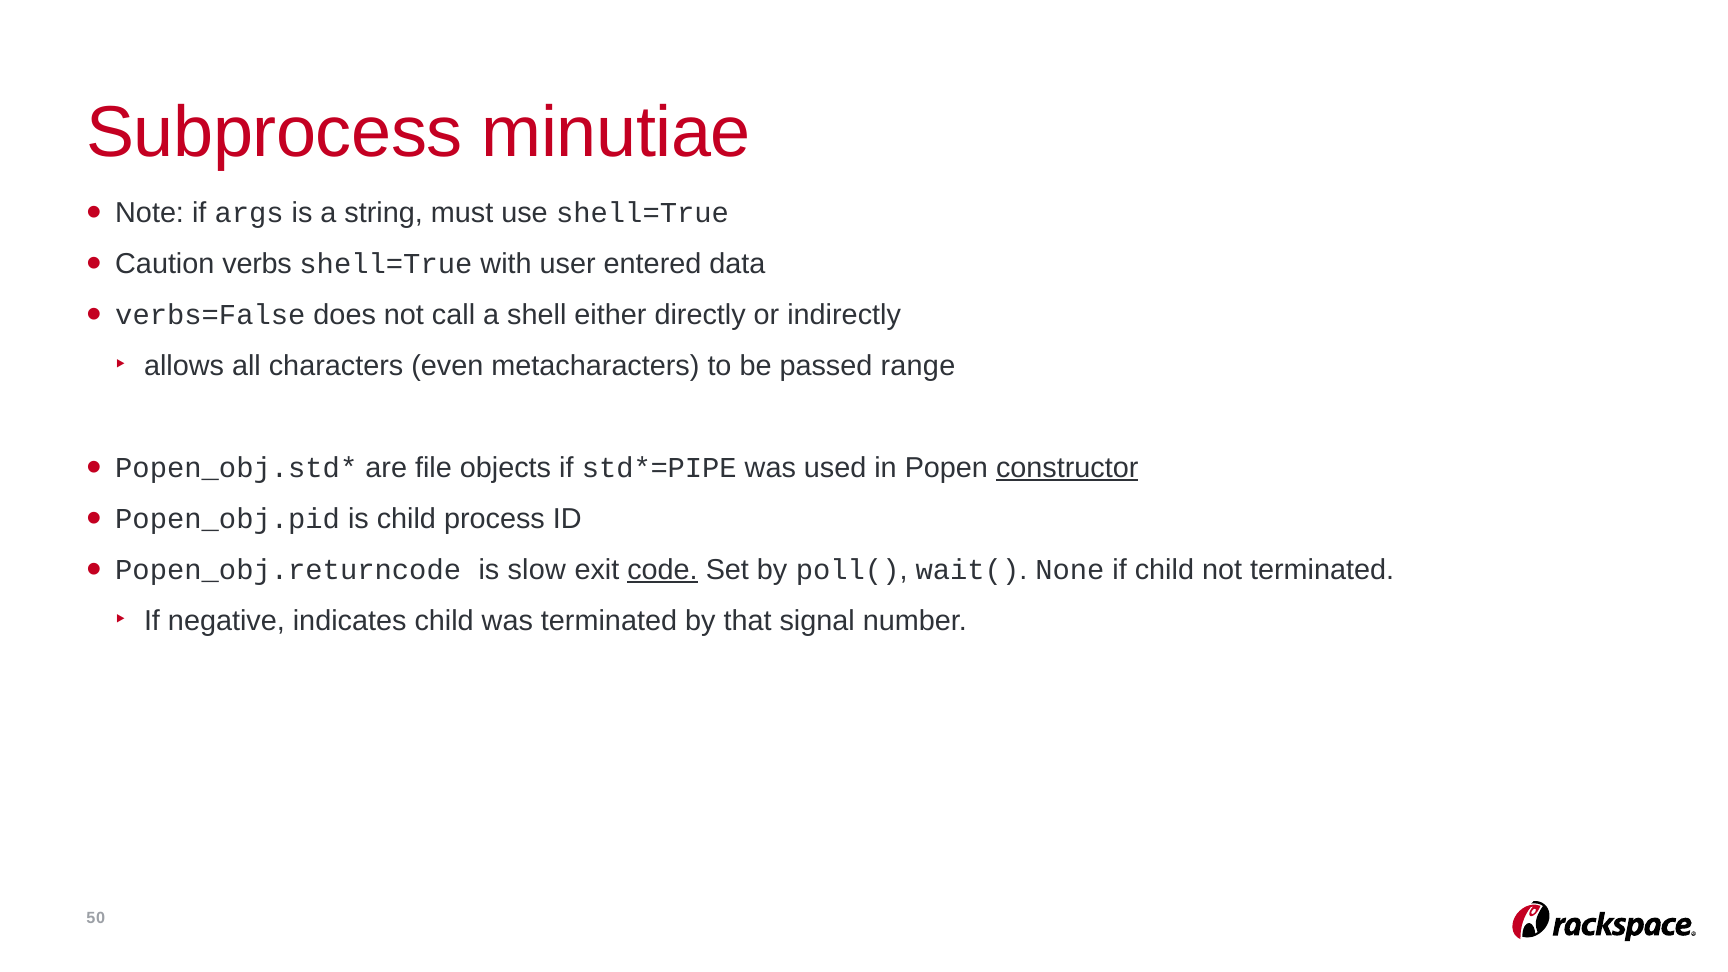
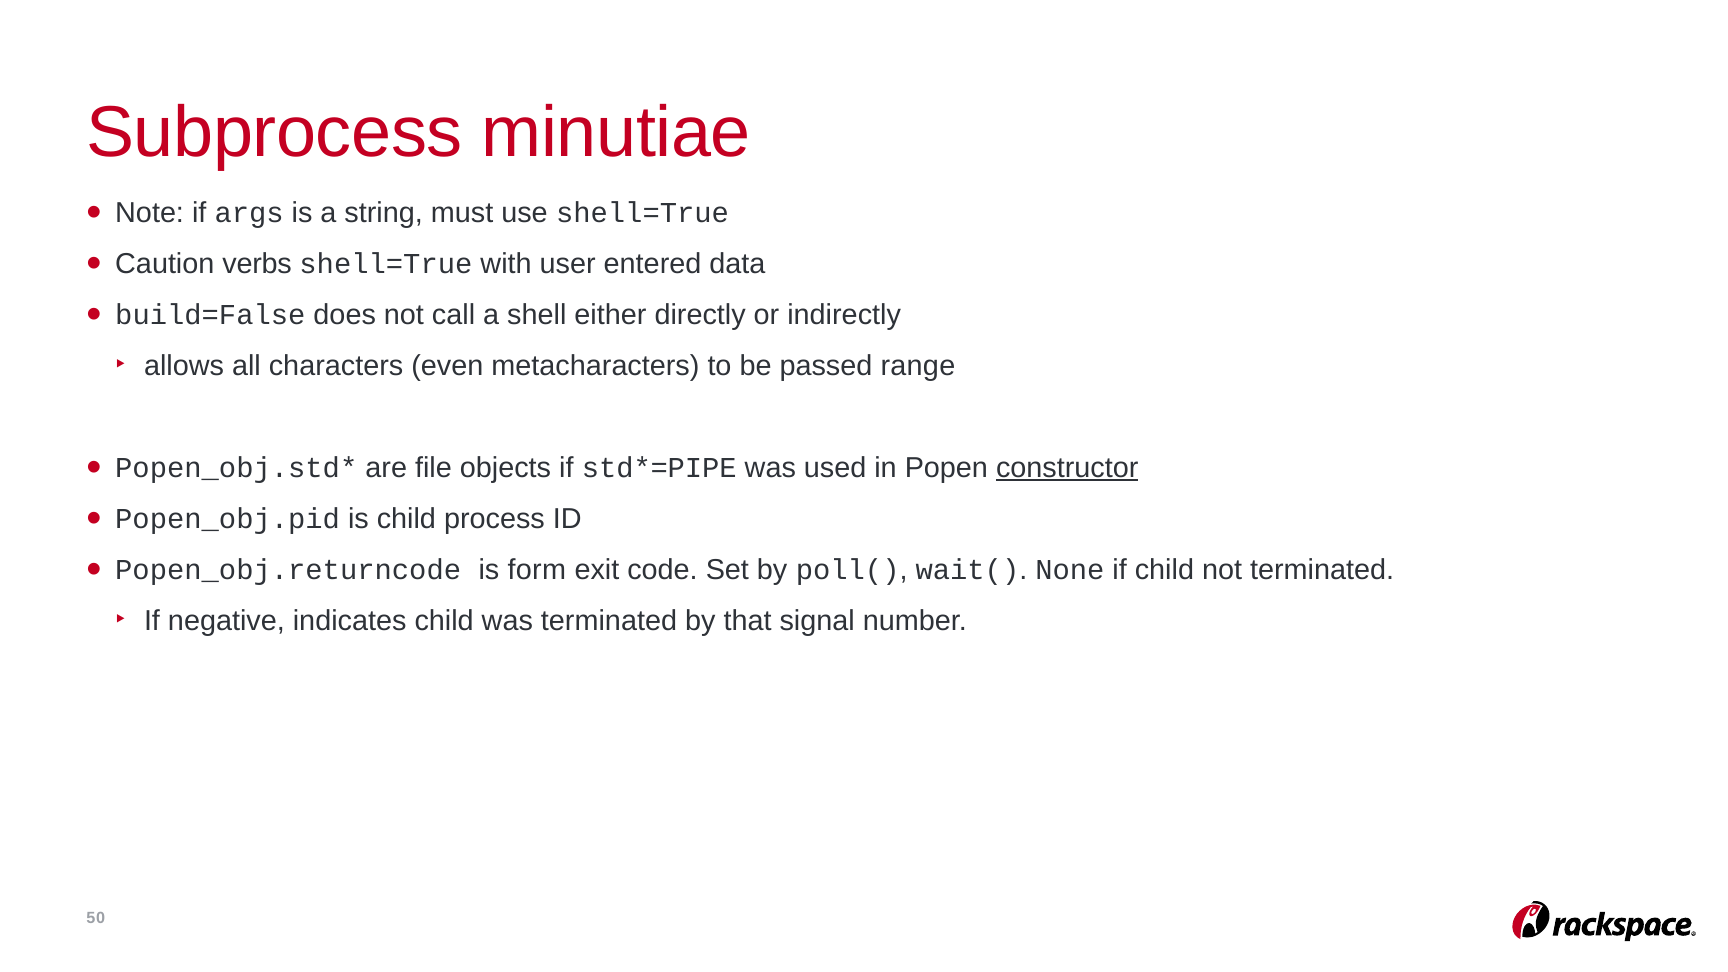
verbs=False: verbs=False -> build=False (210, 315)
slow: slow -> form (537, 570)
code underline: present -> none (662, 570)
